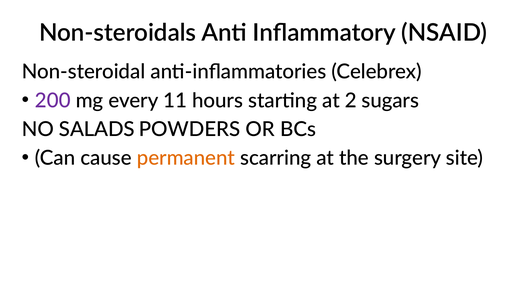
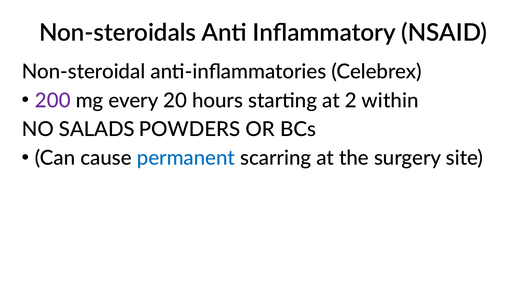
11: 11 -> 20 (175, 101)
sugars: sugars -> within (390, 101)
permanent colour: orange -> blue (186, 158)
